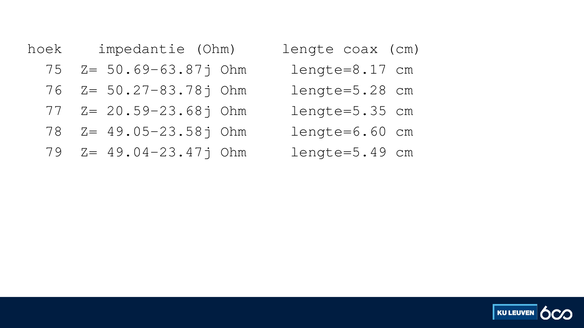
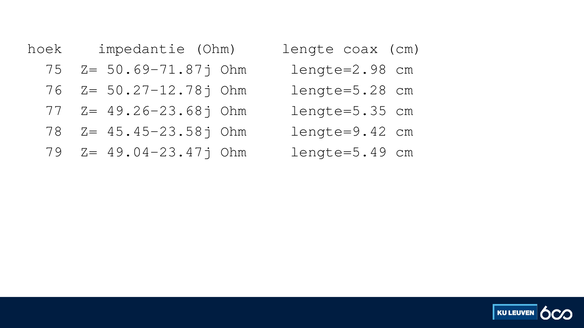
50.69-63.87j: 50.69-63.87j -> 50.69-71.87j (159, 69)
lengte=8.17: lengte=8.17 -> lengte=2.98 (339, 69)
50.27-83.78j: 50.27-83.78j -> 50.27-12.78j (159, 90)
20.59-23.68j: 20.59-23.68j -> 49.26-23.68j (159, 111)
49.05-23.58j: 49.05-23.58j -> 45.45-23.58j (159, 131)
lengte=6.60: lengte=6.60 -> lengte=9.42 (339, 131)
